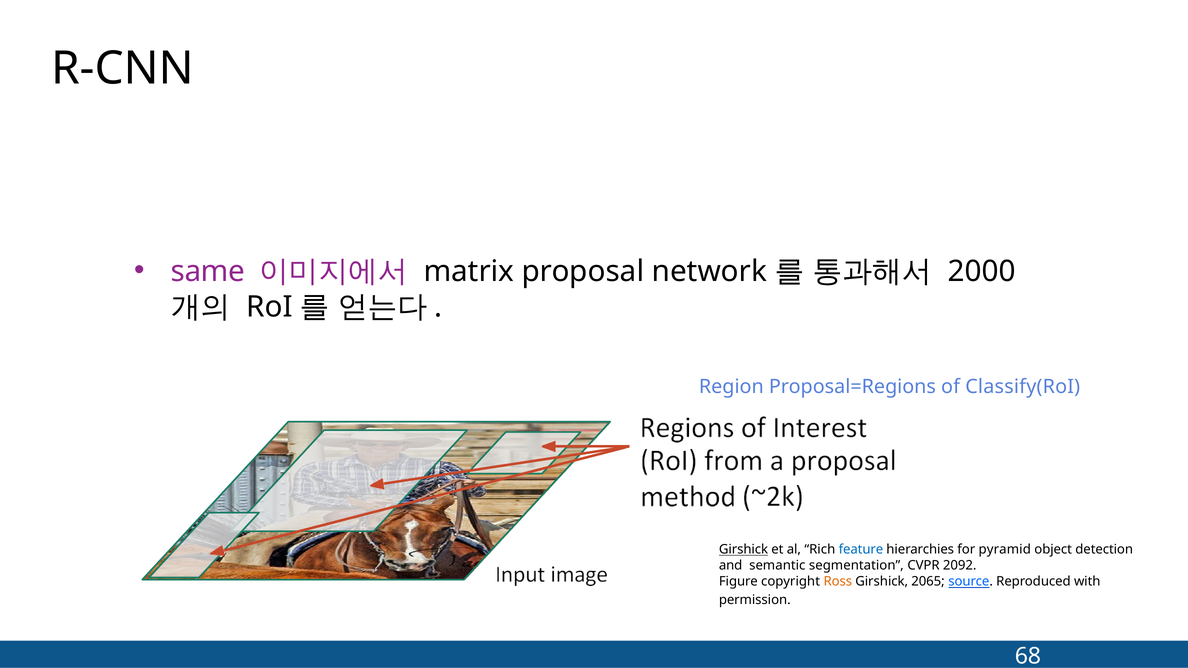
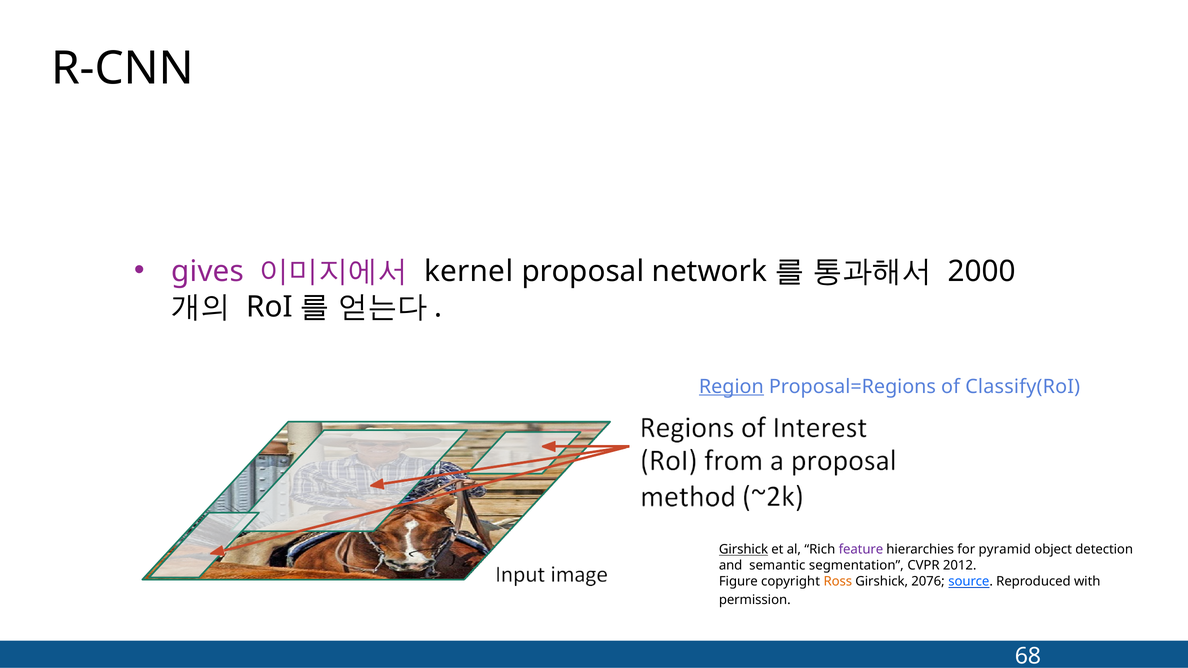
same: same -> gives (208, 271)
matrix: matrix -> kernel (469, 271)
Region underline: none -> present (731, 387)
feature colour: blue -> purple (861, 550)
2092: 2092 -> 2012 (960, 566)
2065: 2065 -> 2076 (928, 582)
